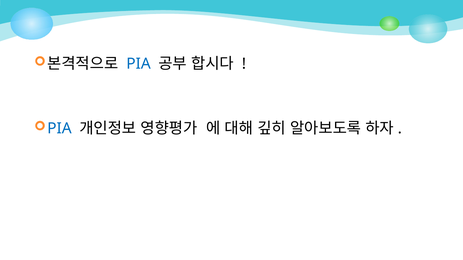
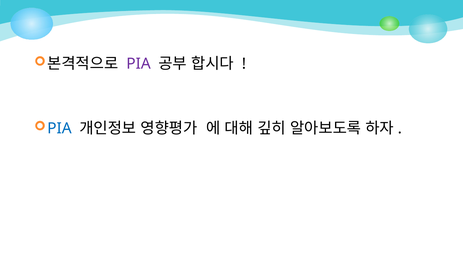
PIA colour: blue -> purple (138, 64)
